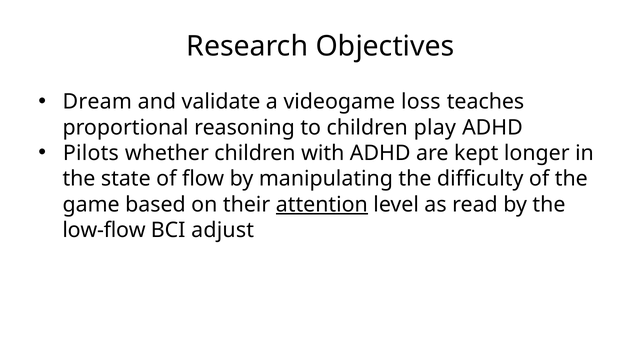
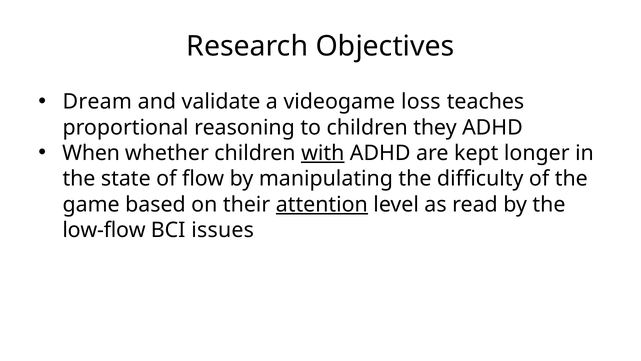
play: play -> they (435, 127)
Pilots: Pilots -> When (91, 153)
with underline: none -> present (323, 153)
adjust: adjust -> issues (223, 230)
